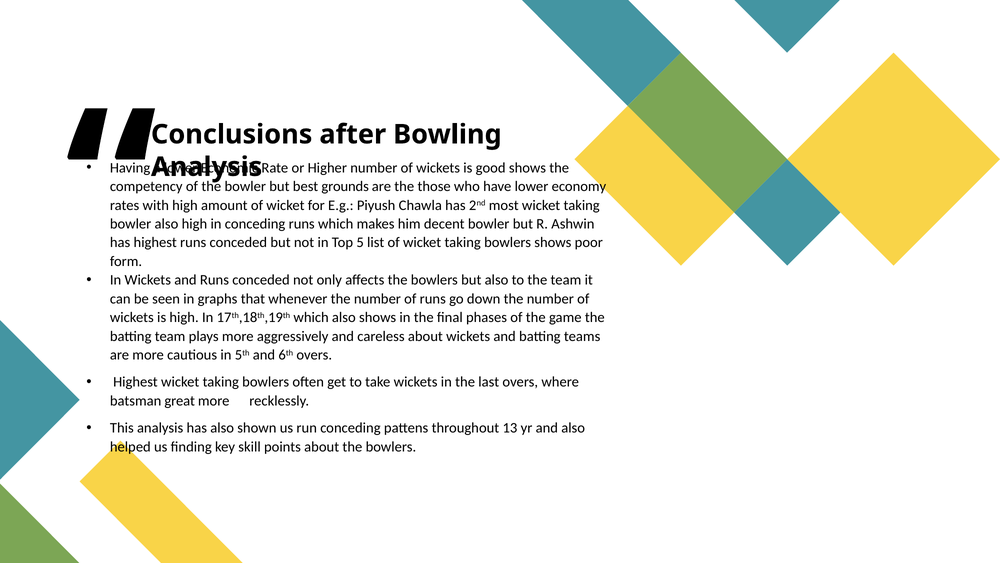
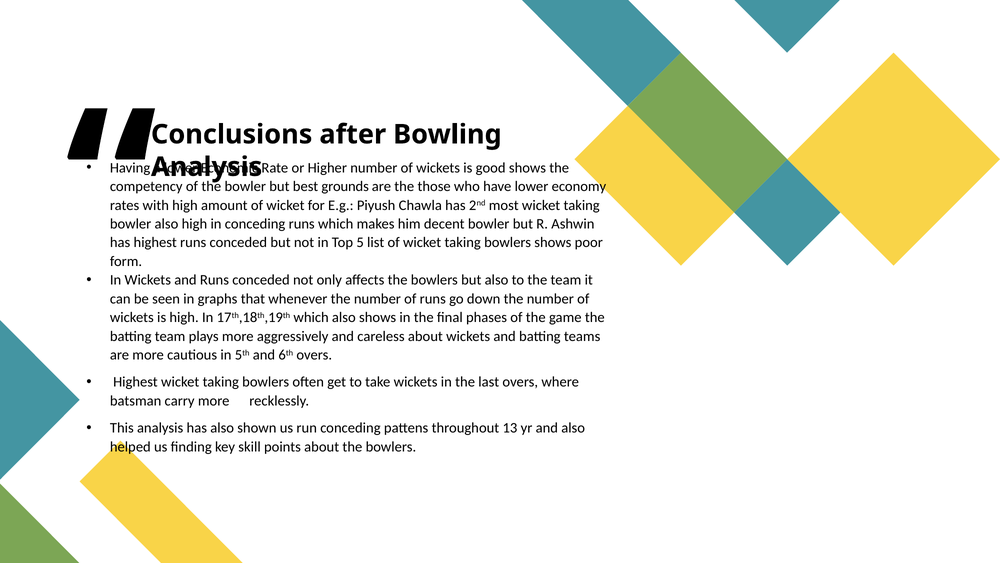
great: great -> carry (180, 401)
